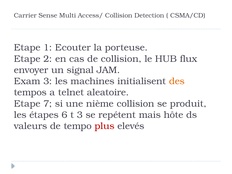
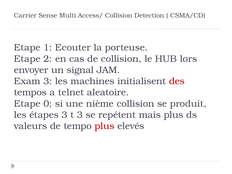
flux: flux -> lors (188, 59)
des colour: orange -> red (177, 81)
7: 7 -> 0 (48, 104)
étapes 6: 6 -> 3 (65, 115)
mais hôte: hôte -> plus (174, 115)
